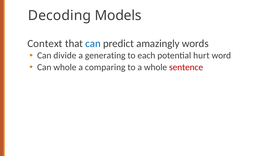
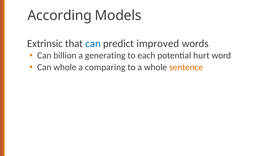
Decoding: Decoding -> According (60, 15)
Context: Context -> Extrinsic (45, 44)
amazingly: amazingly -> improved (158, 44)
divide: divide -> billion (65, 55)
sentence colour: red -> orange (186, 67)
